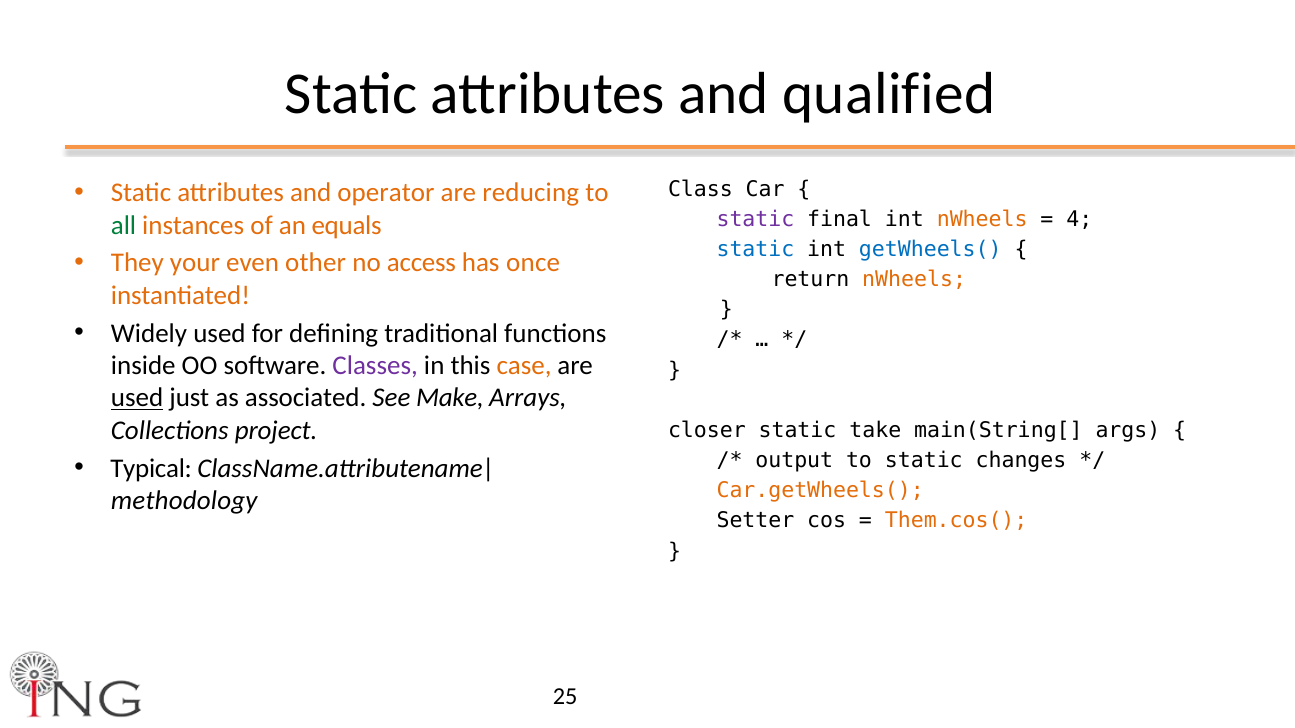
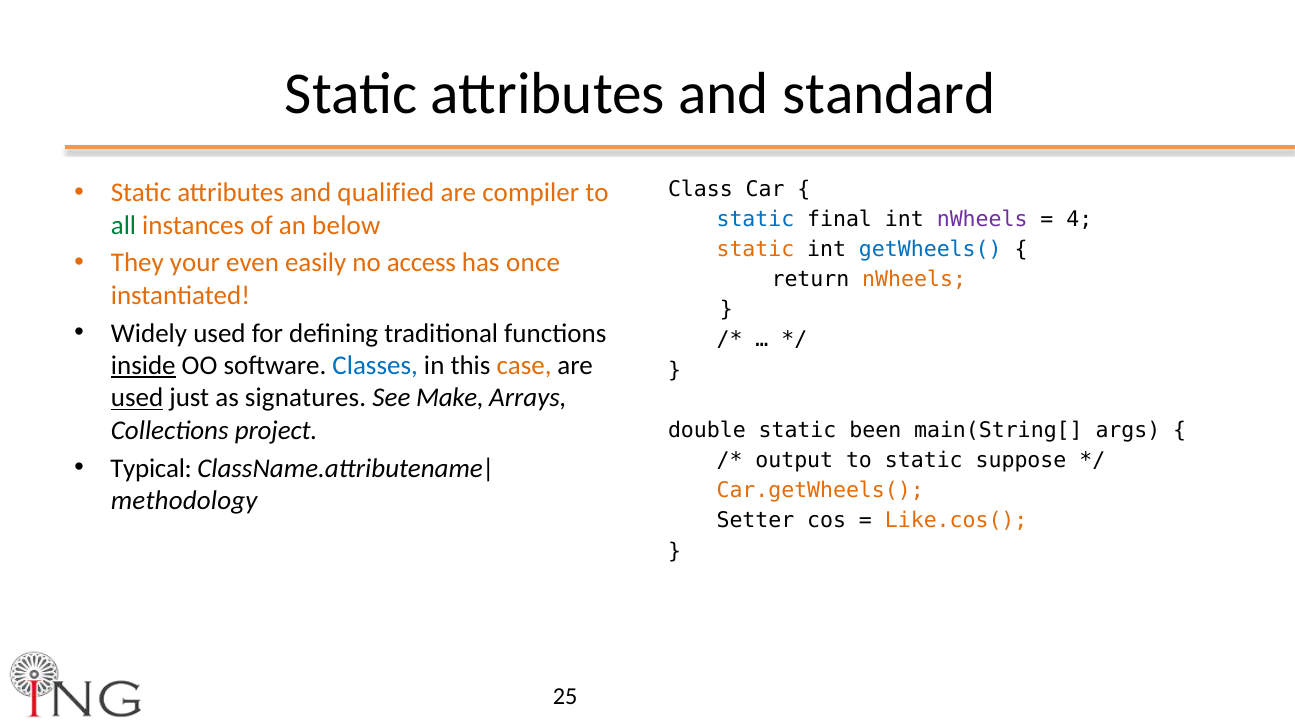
qualified: qualified -> standard (889, 94)
operator: operator -> qualified (386, 193)
reducing: reducing -> compiler (531, 193)
static colour: purple -> blue (755, 219)
nWheels colour: orange -> purple (982, 219)
equals: equals -> below (346, 225)
static colour: blue -> orange (755, 250)
other: other -> easily (316, 263)
inside underline: none -> present (143, 366)
Classes colour: purple -> blue (375, 366)
associated: associated -> signatures (306, 398)
closer: closer -> double (707, 431)
take: take -> been (875, 431)
changes: changes -> suppose (1021, 461)
Them.cos(: Them.cos( -> Like.cos( (956, 521)
